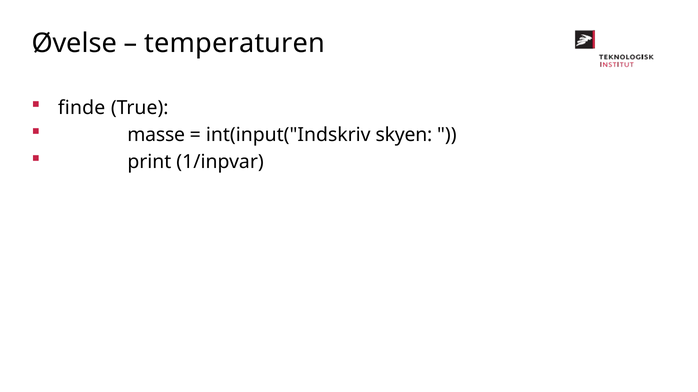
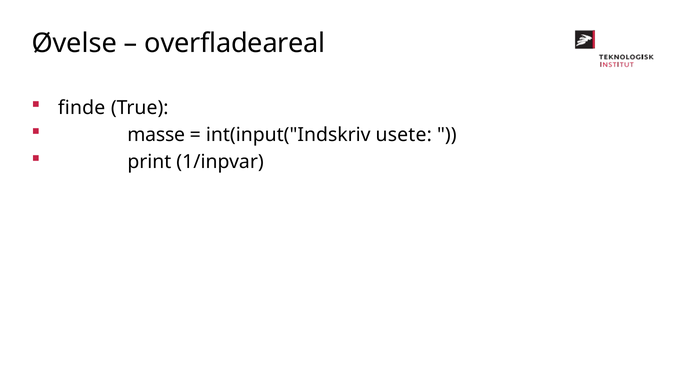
temperaturen: temperaturen -> overfladeareal (235, 43)
skyen: skyen -> usete (404, 135)
